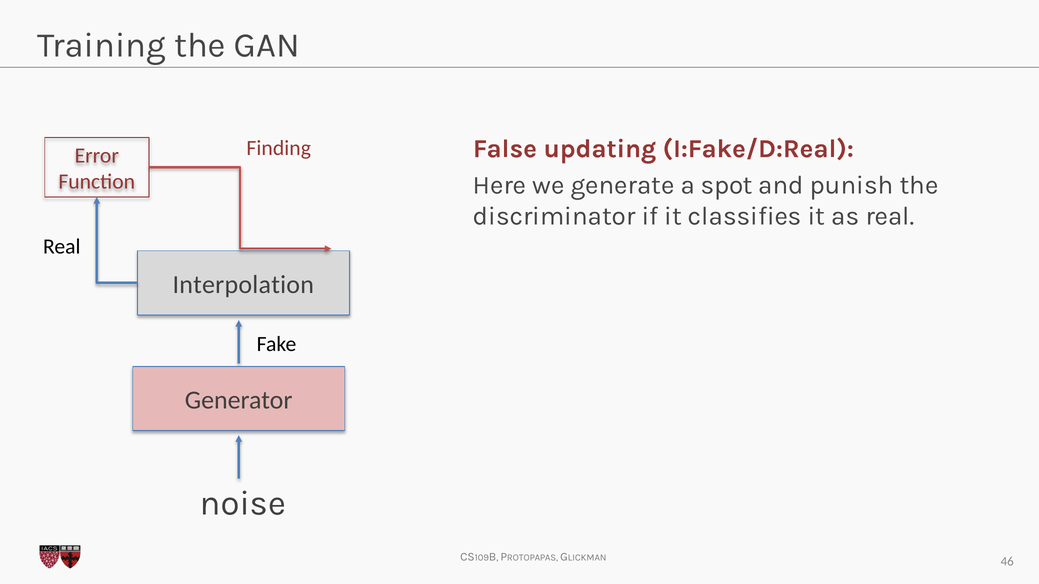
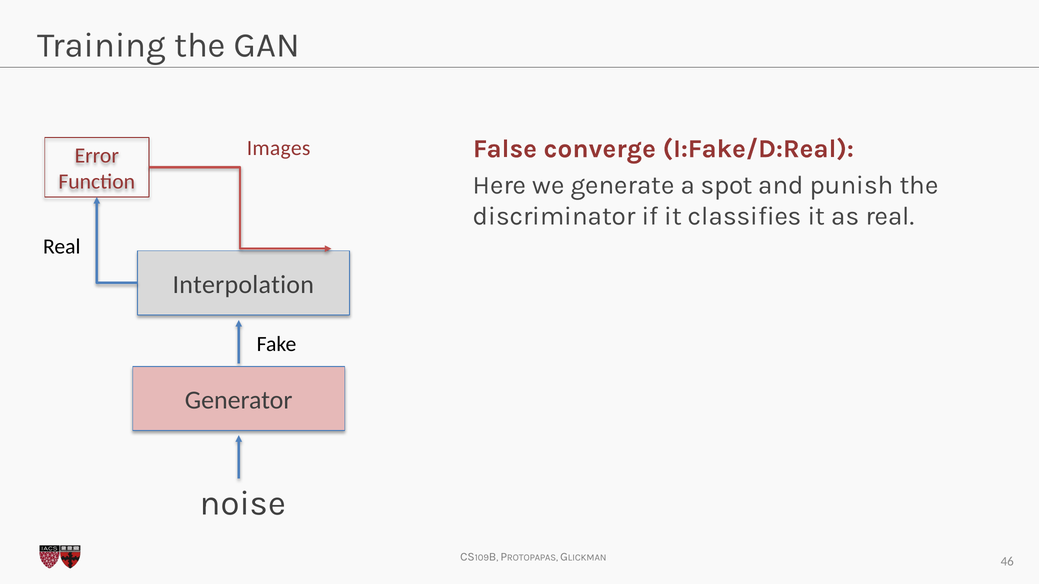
updating: updating -> converge (600, 149)
Finding: Finding -> Images (279, 148)
